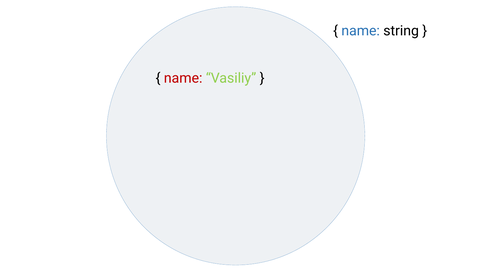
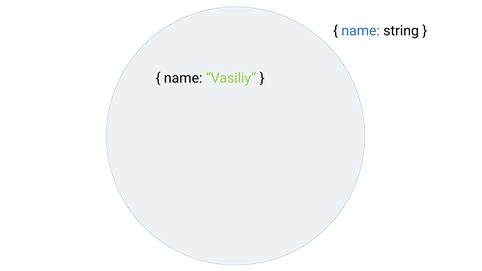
name colour: red -> black (183, 78)
